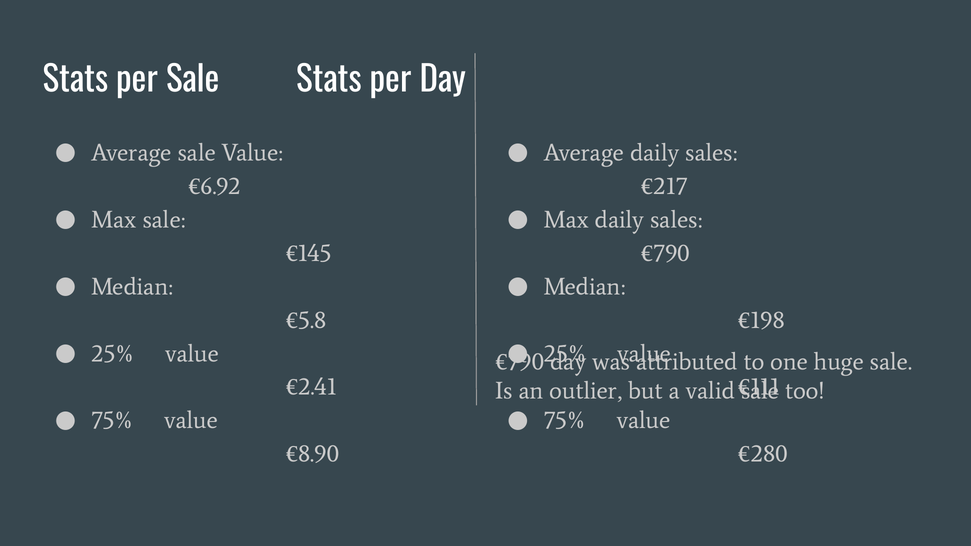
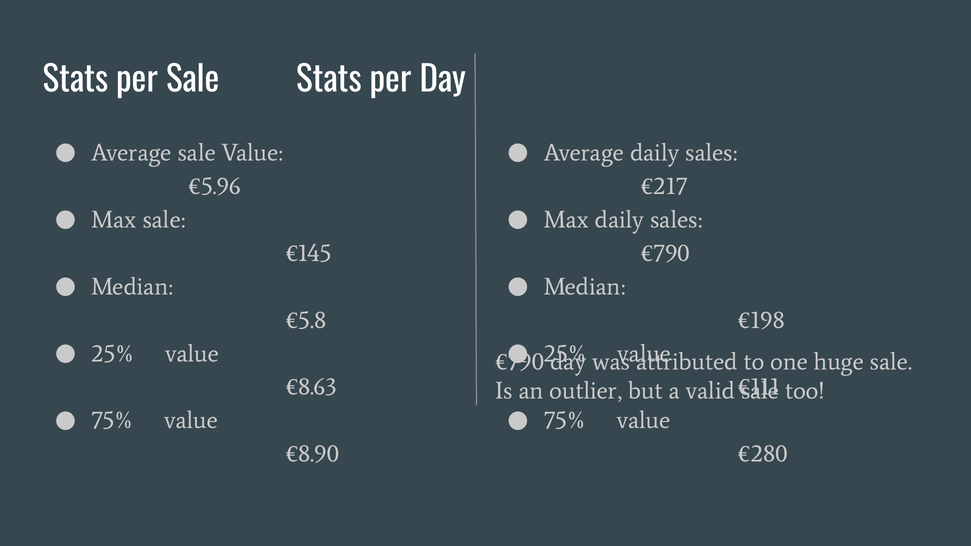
€6.92: €6.92 -> €5.96 (215, 186)
€2.41: €2.41 -> €8.63 (311, 387)
